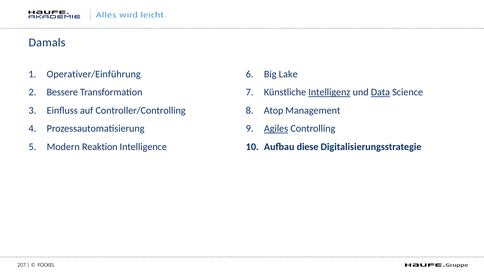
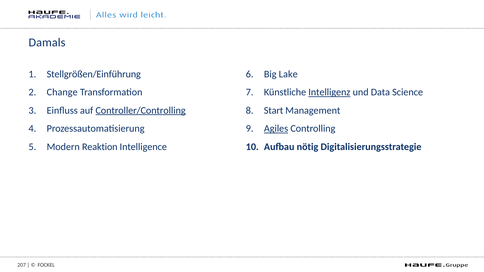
Operativer/Einführung: Operativer/Einführung -> Stellgrößen/Einführung (94, 74)
Bessere: Bessere -> Change (62, 92)
Data underline: present -> none (380, 92)
Controller/Controlling underline: none -> present (141, 111)
Atop: Atop -> Start (274, 111)
diese: diese -> nötig (308, 147)
